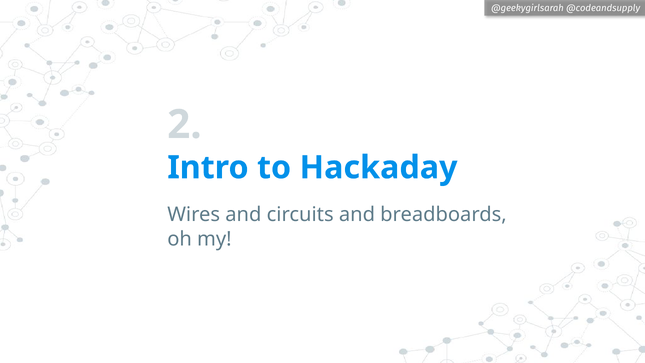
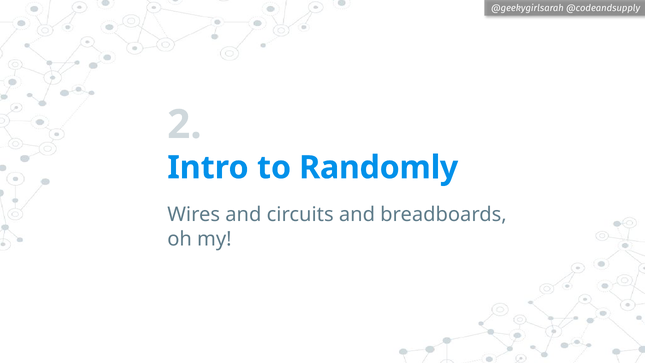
Hackaday: Hackaday -> Randomly (379, 168)
